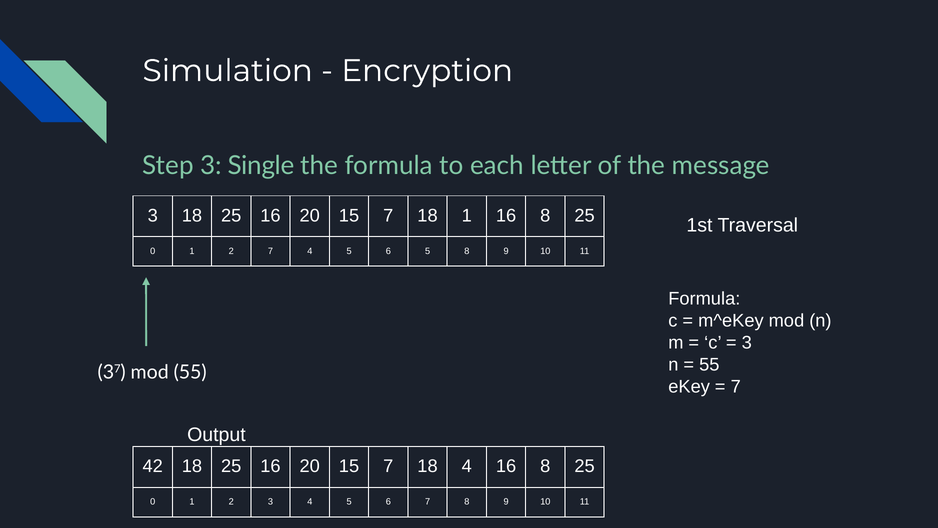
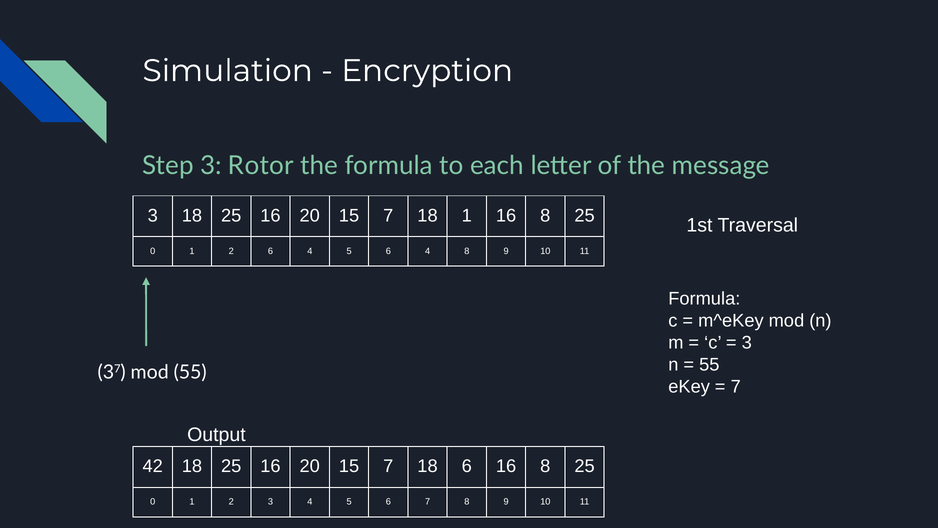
Single: Single -> Rotor (261, 166)
2 7: 7 -> 6 (271, 251)
5 6 5: 5 -> 4 (428, 251)
18 4: 4 -> 6 (467, 466)
